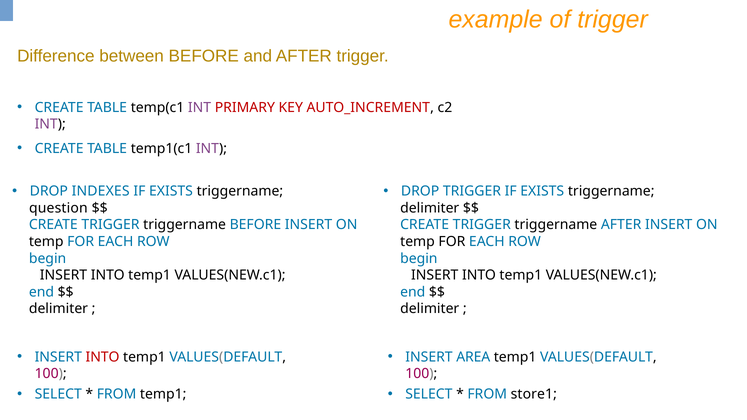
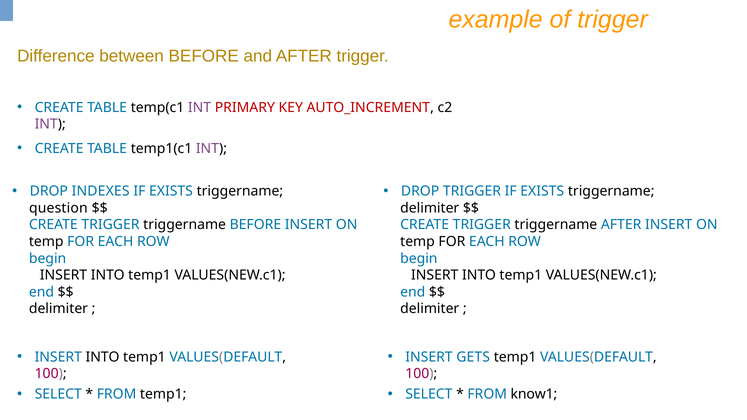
INTO colour: red -> black (103, 357)
AREA: AREA -> GETS (473, 357)
store1: store1 -> know1 (534, 395)
